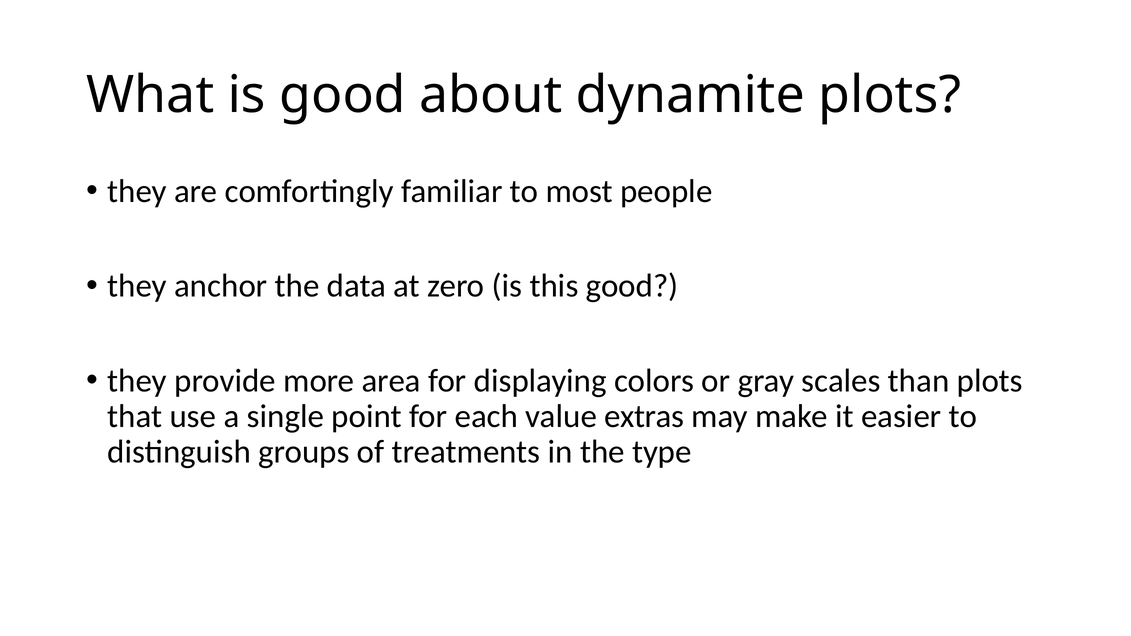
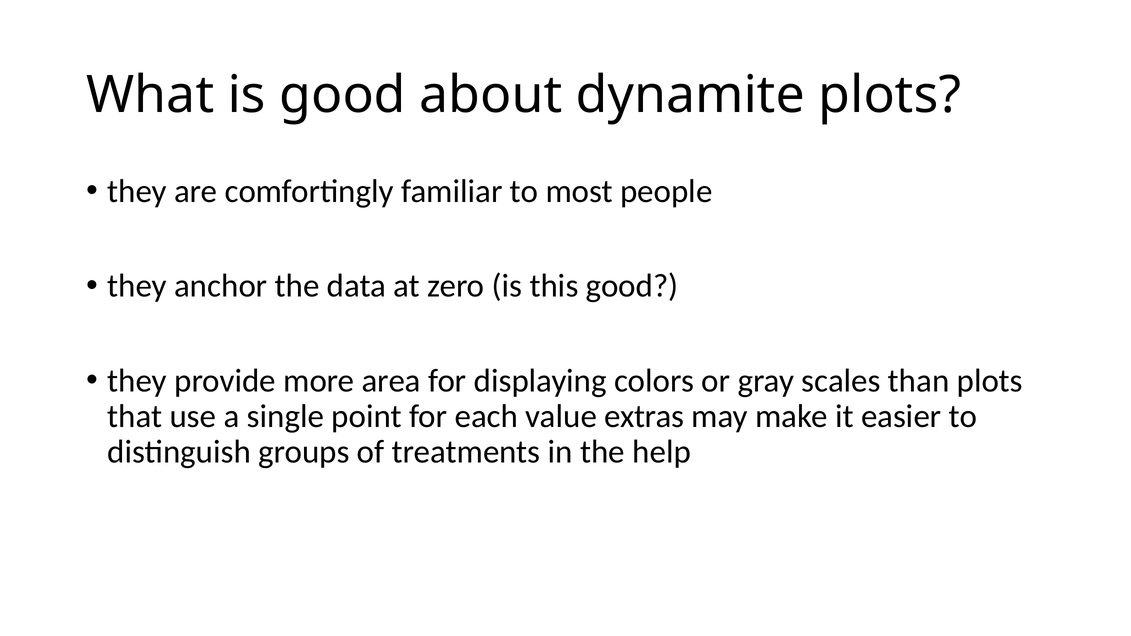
type: type -> help (662, 452)
